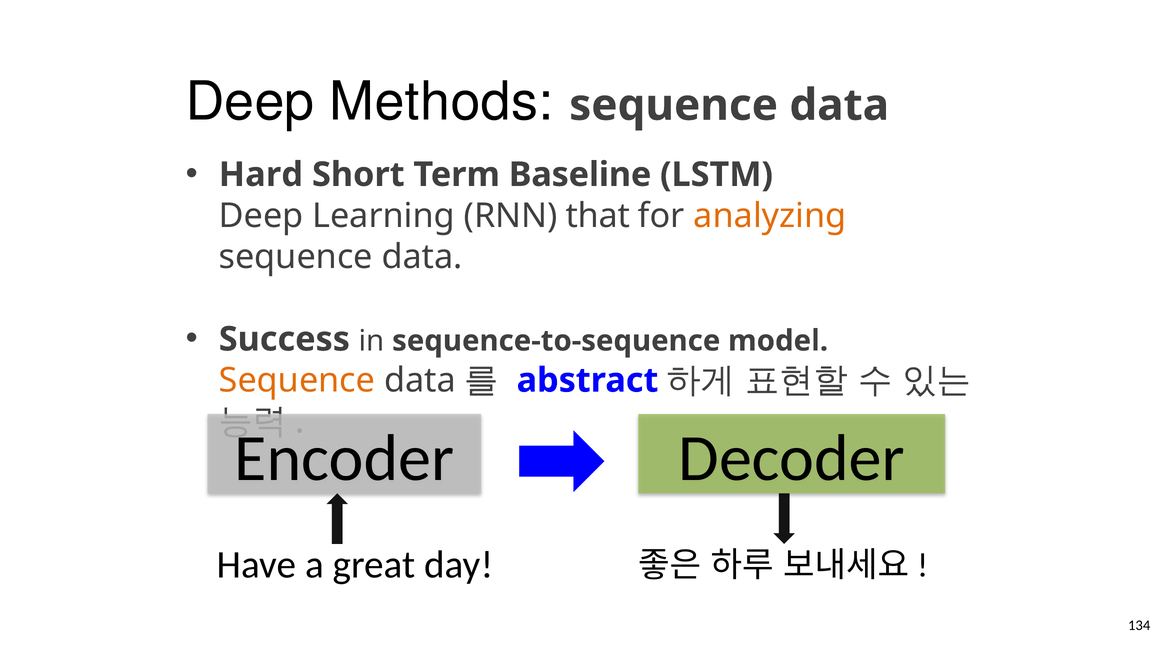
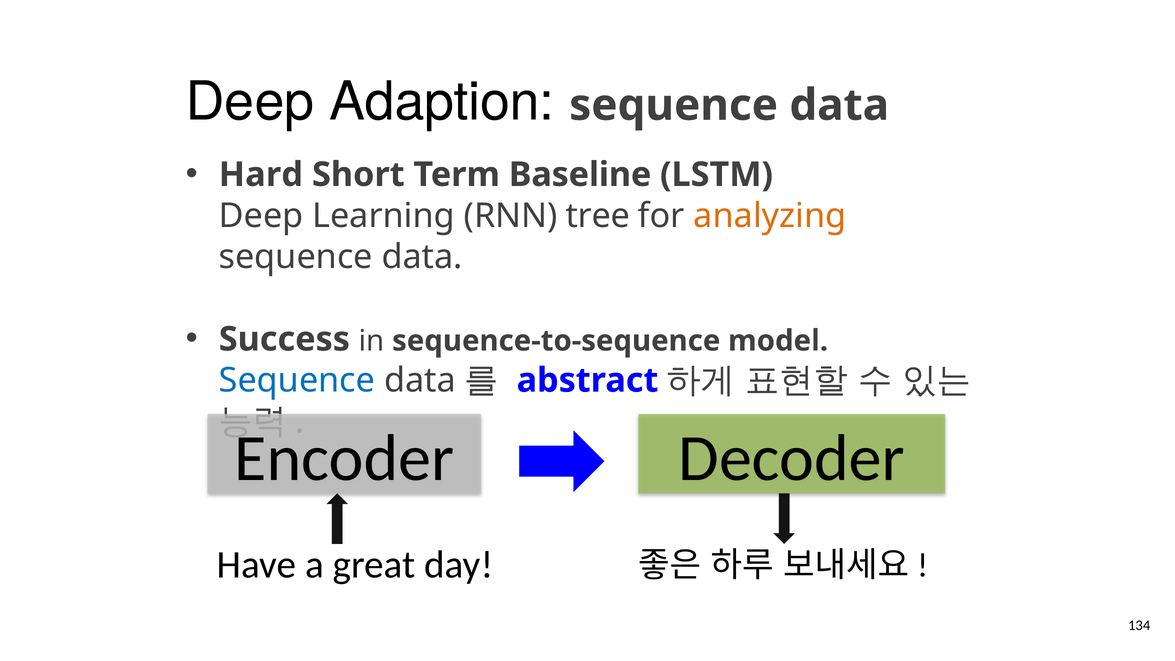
Methods: Methods -> Adaption (442, 102)
that: that -> tree (598, 216)
Sequence colour: orange -> blue (297, 380)
